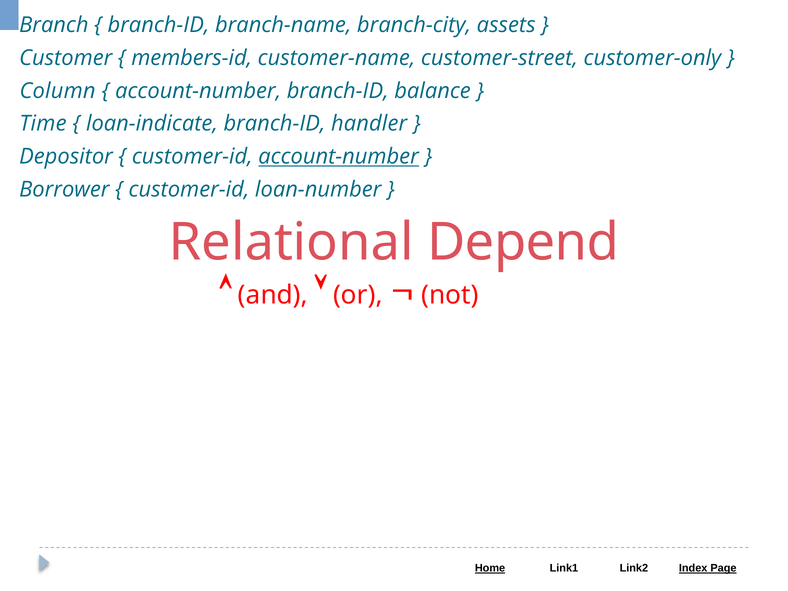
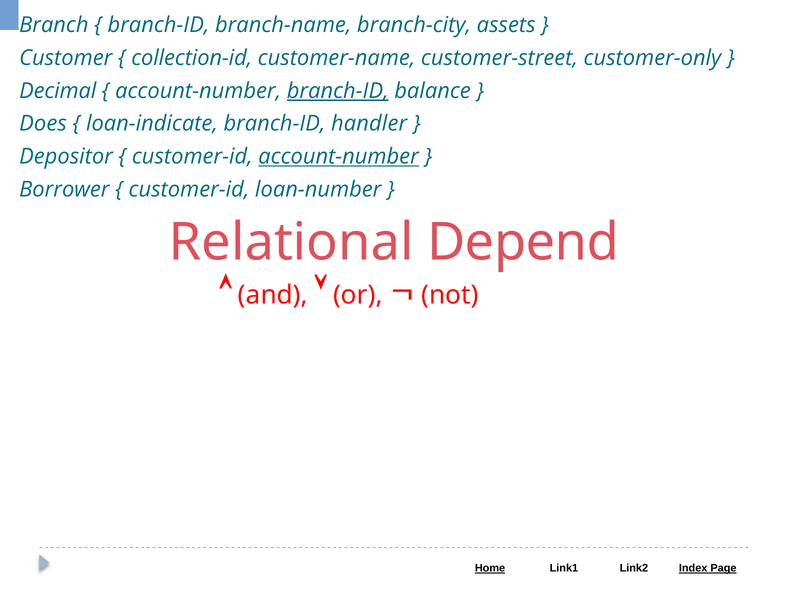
members-id: members-id -> collection-id (192, 58)
Column: Column -> Decimal (58, 91)
branch-ID underline: none -> present (338, 91)
Time: Time -> Does (43, 124)
